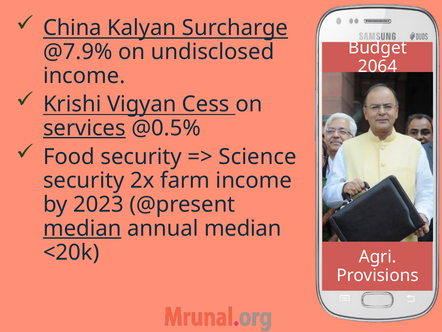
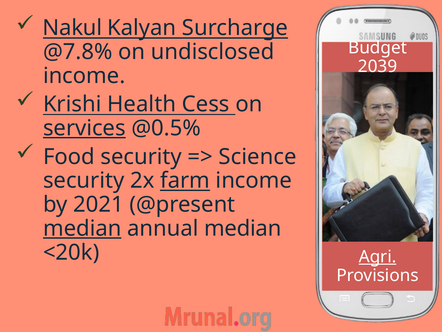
China: China -> Nakul (72, 28)
@7.9%: @7.9% -> @7.8% (78, 52)
2064: 2064 -> 2039 (378, 66)
Vigyan: Vigyan -> Health (142, 104)
farm underline: none -> present (185, 180)
2023: 2023 -> 2021 (98, 204)
Agri underline: none -> present (378, 256)
